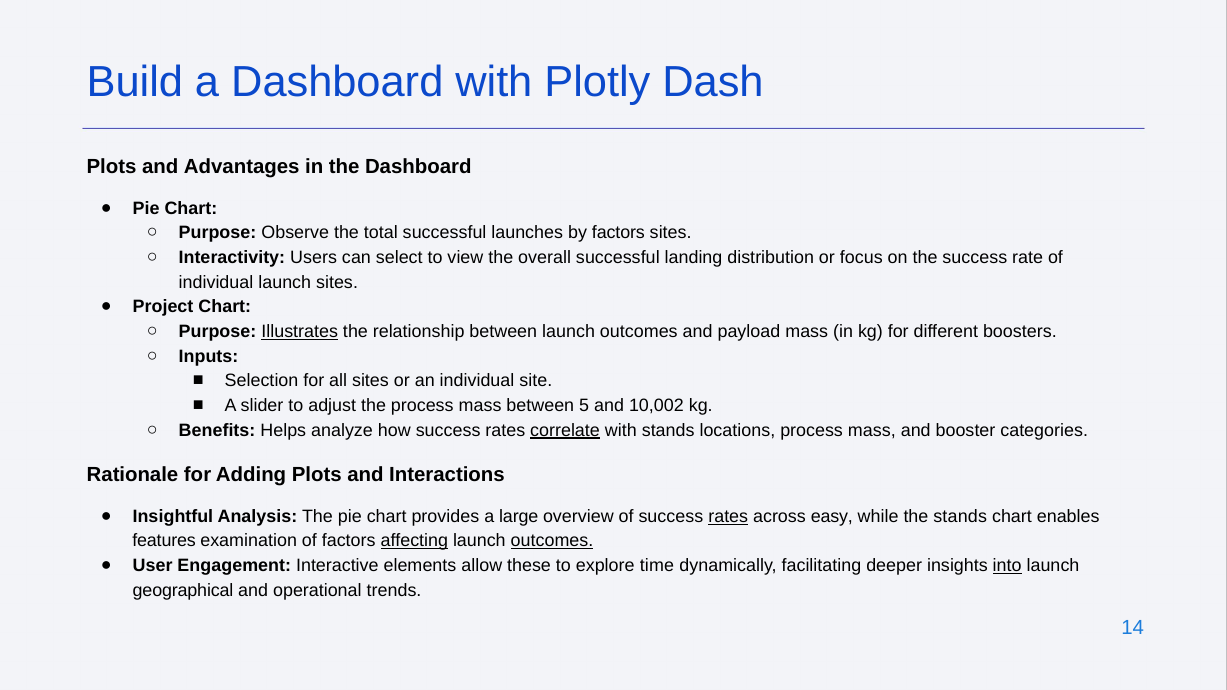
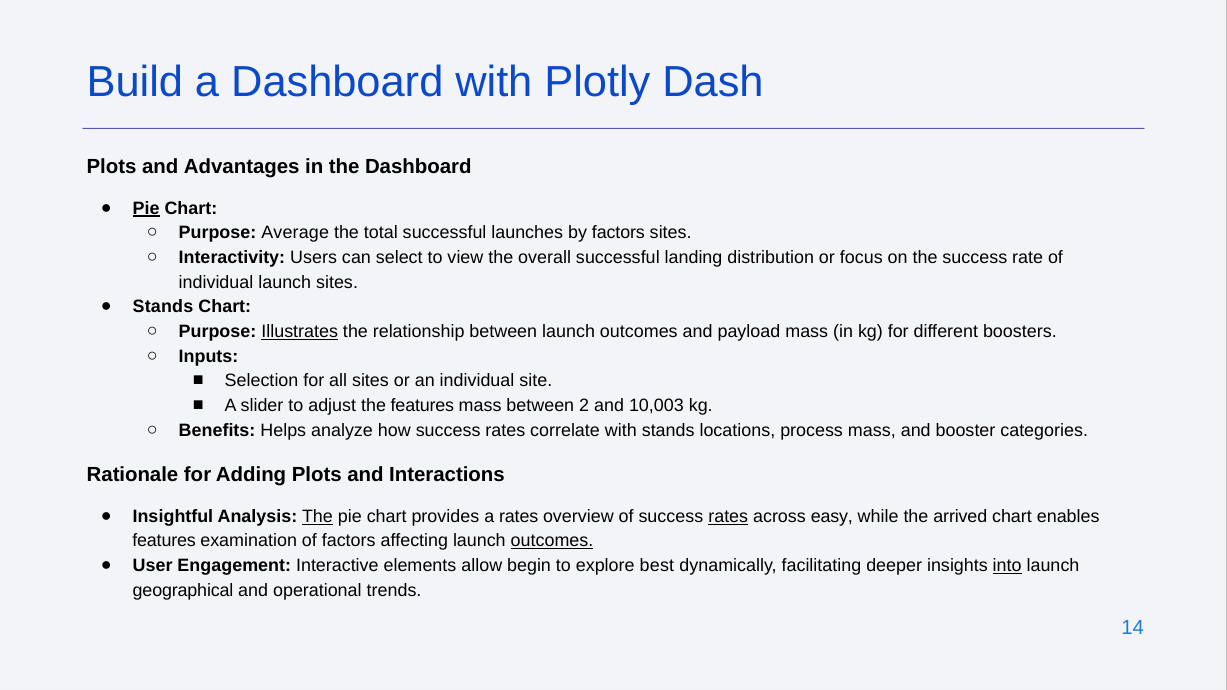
Pie underline: none -> present (146, 208)
Observe: Observe -> Average (295, 233)
Project: Project -> Stands (163, 307)
the process: process -> features (422, 406)
5: 5 -> 2 (584, 406)
10,002: 10,002 -> 10,003 (656, 406)
correlate underline: present -> none (565, 430)
The underline: none -> present (317, 517)
a large: large -> rates (519, 517)
the stands: stands -> arrived (960, 517)
affecting underline: present -> none (414, 541)
these: these -> begin (529, 566)
time: time -> best (657, 566)
